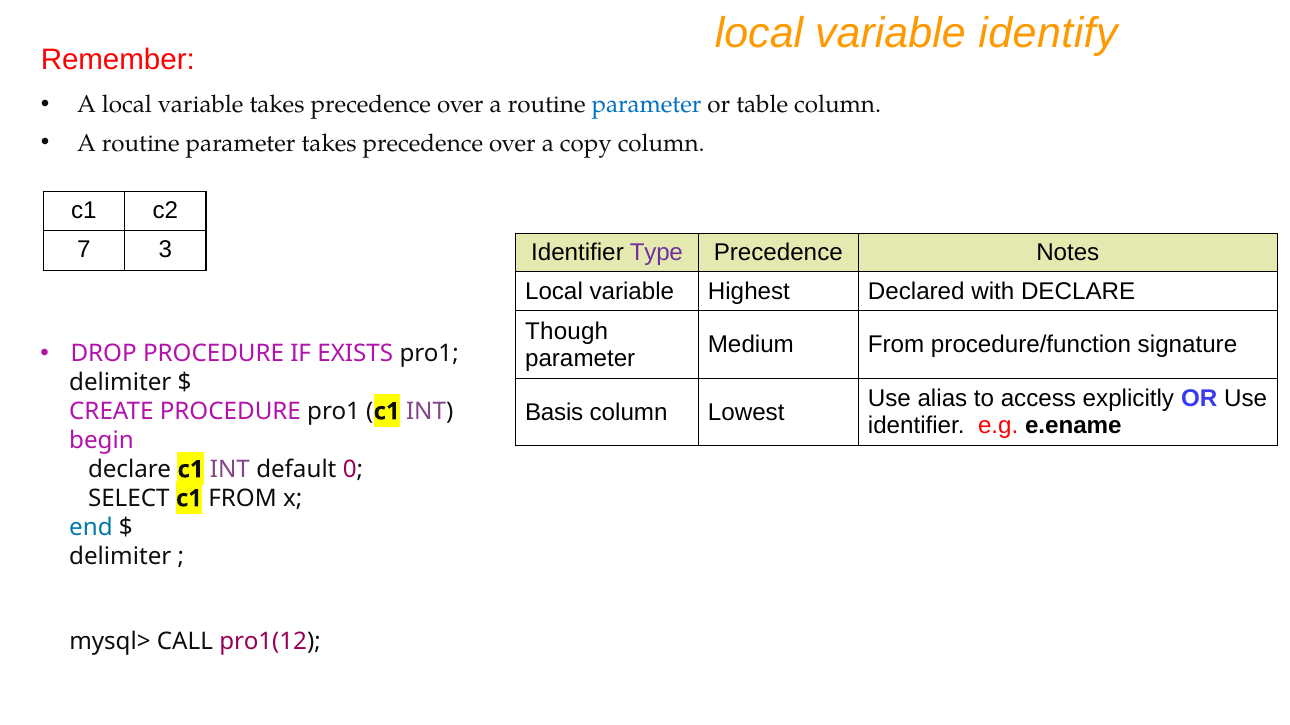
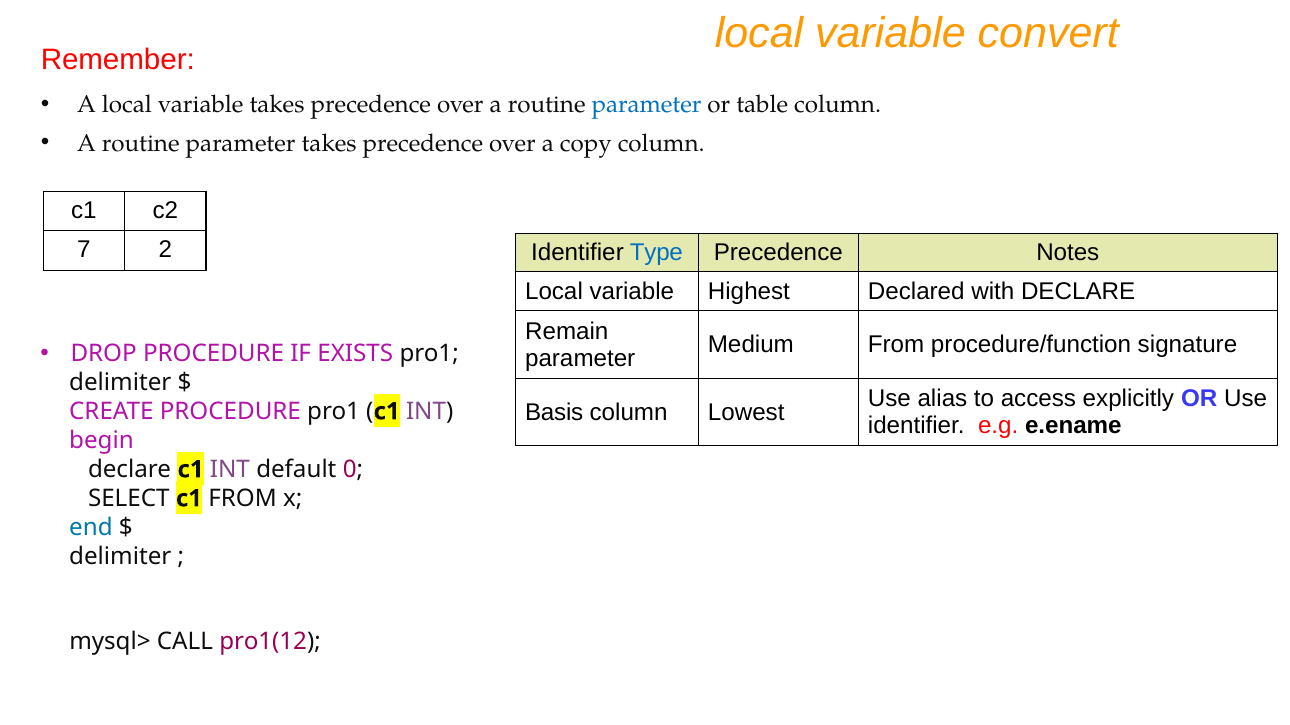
identify: identify -> convert (1048, 34)
3: 3 -> 2 (165, 250)
Type colour: purple -> blue (656, 253)
Though: Though -> Remain (567, 332)
